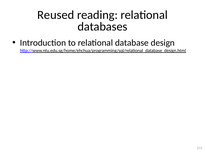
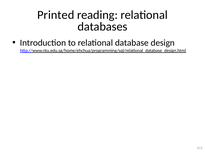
Reused: Reused -> Printed (56, 15)
